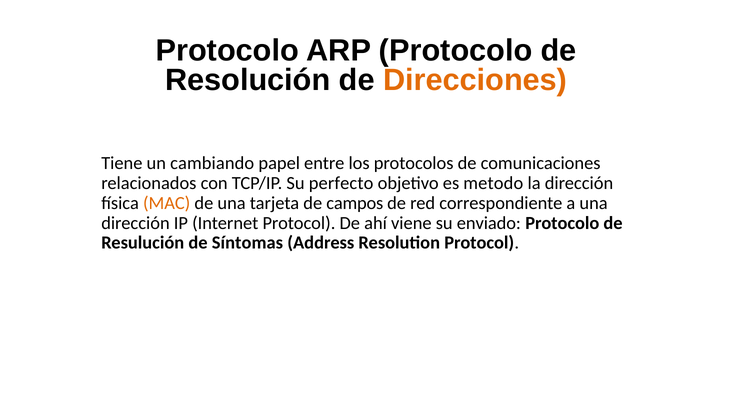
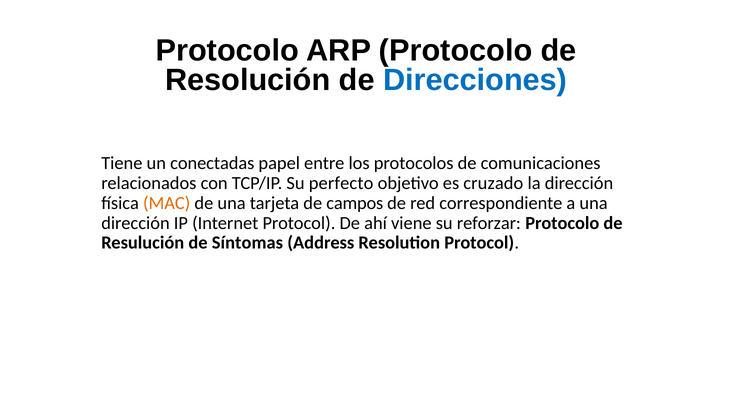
Direcciones colour: orange -> blue (475, 80)
cambiando: cambiando -> conectadas (212, 163)
metodo: metodo -> cruzado (493, 183)
enviado: enviado -> reforzar (489, 223)
